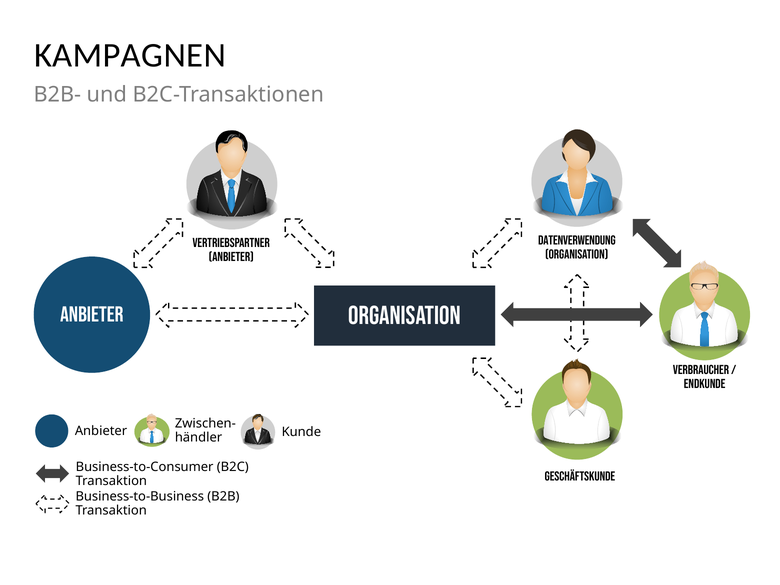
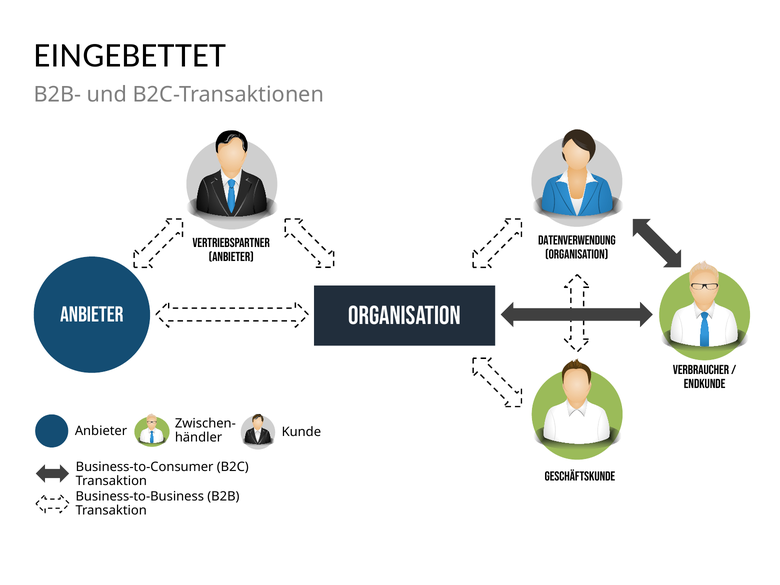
KAMPAGNEN: KAMPAGNEN -> EINGEBETTET (130, 55)
